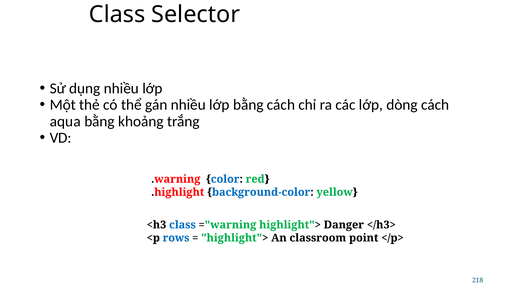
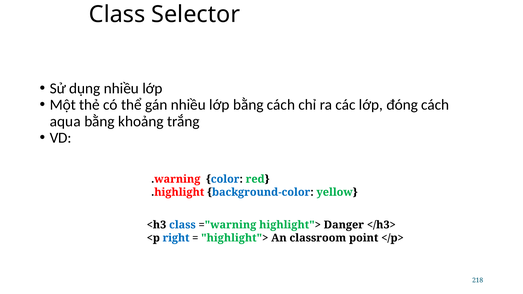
dòng: dòng -> đóng (402, 105)
rows: rows -> right (176, 238)
